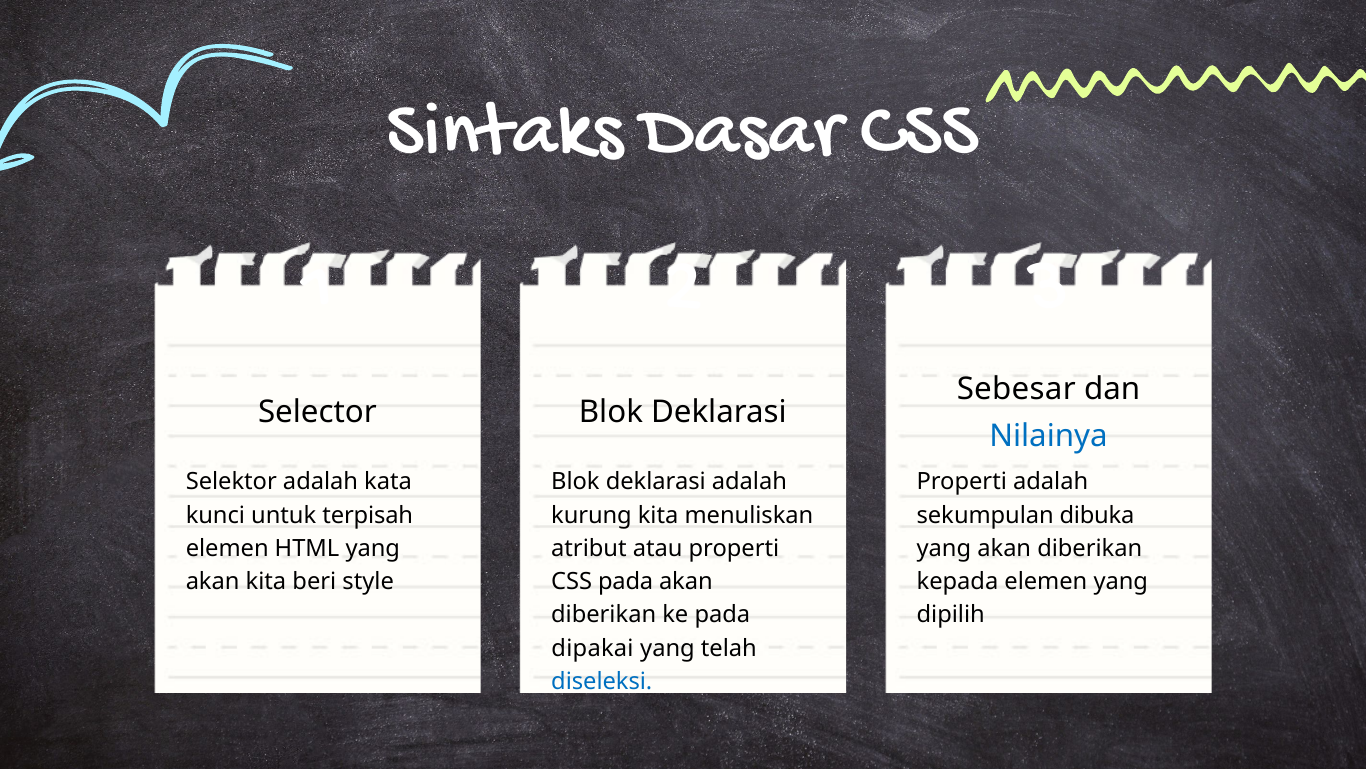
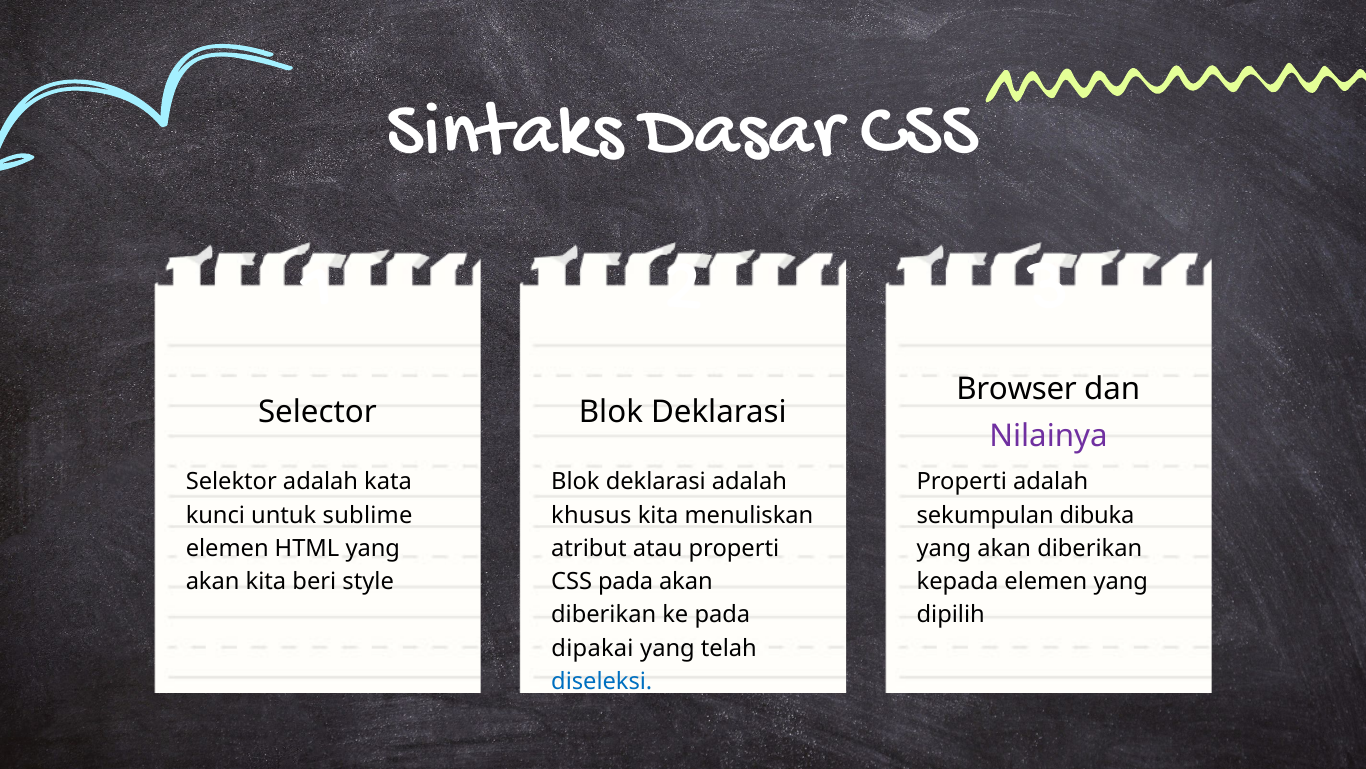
Sebesar: Sebesar -> Browser (1017, 388)
Nilainya colour: blue -> purple (1049, 435)
terpisah: terpisah -> sublime (368, 515)
kurung: kurung -> khusus (591, 515)
